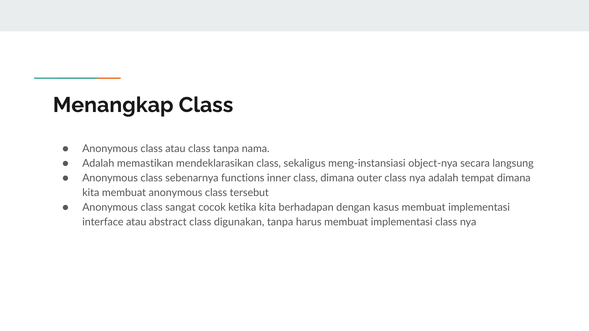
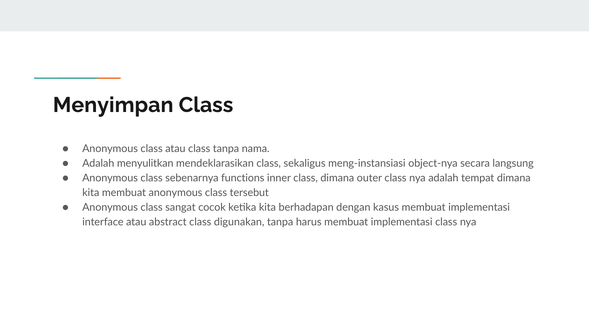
Menangkap: Menangkap -> Menyimpan (113, 105)
memastikan: memastikan -> menyulitkan (145, 164)
